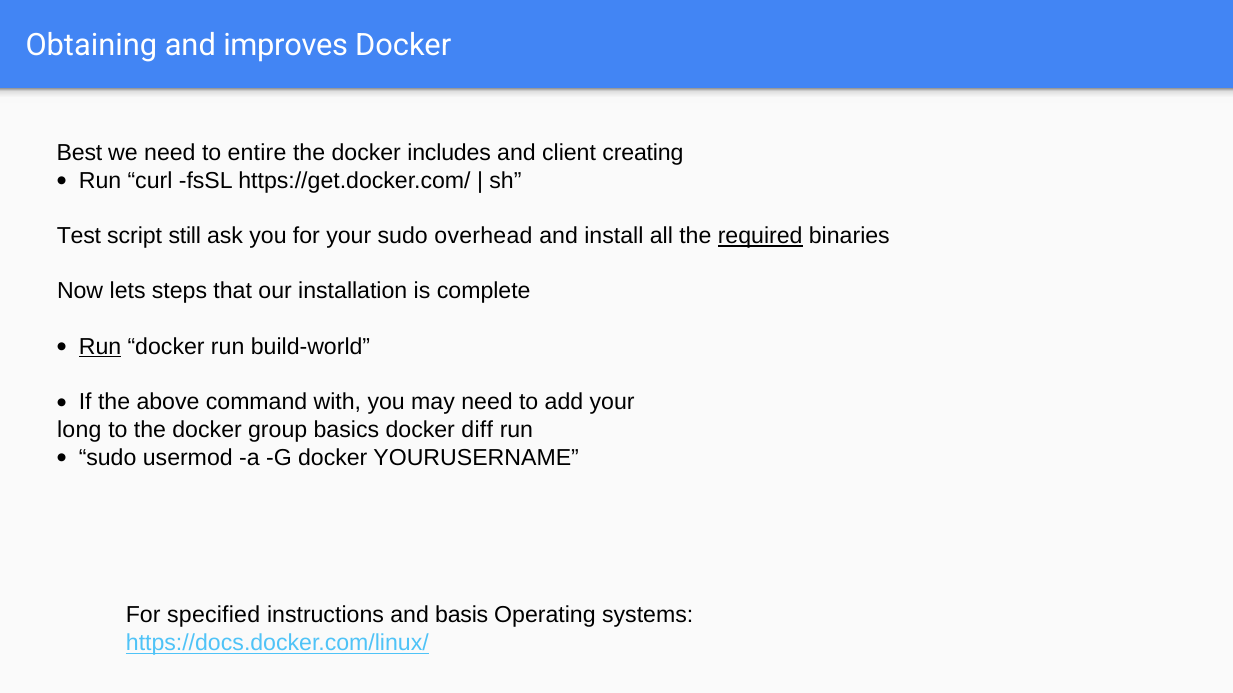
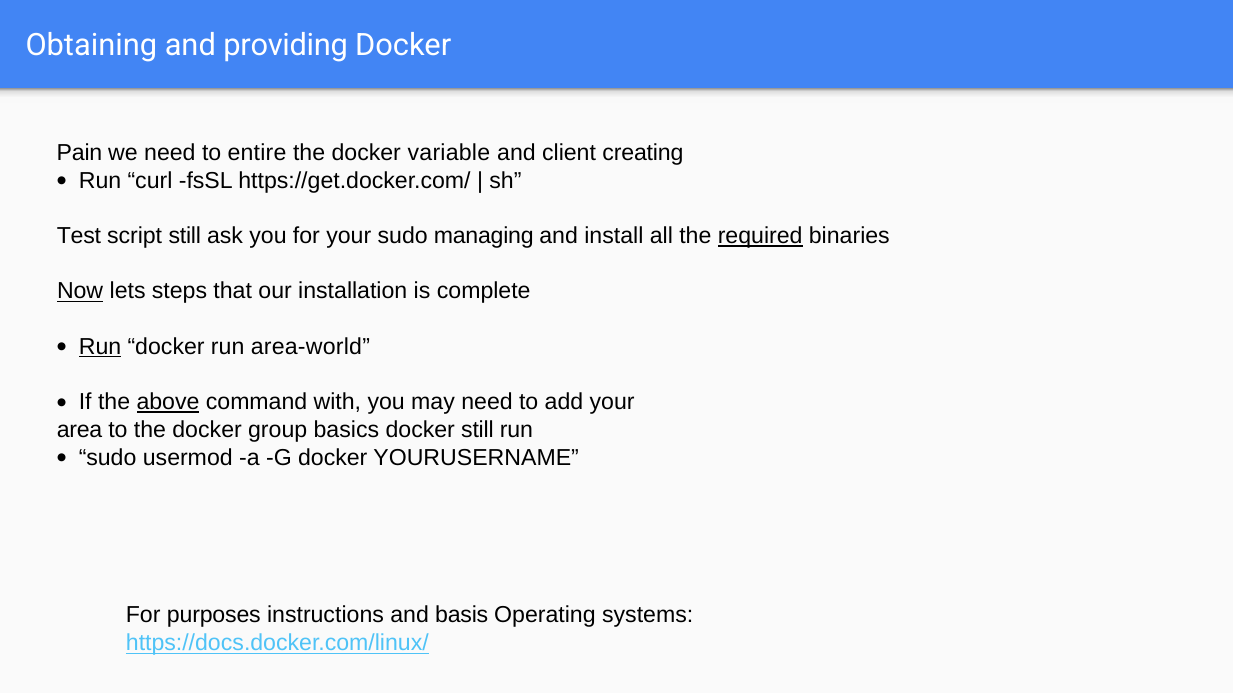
improves: improves -> providing (286, 45)
Best: Best -> Pain (79, 153)
includes: includes -> variable (449, 153)
overhead: overhead -> managing (484, 236)
Now underline: none -> present (80, 292)
build-world: build-world -> area-world (310, 347)
above underline: none -> present (168, 403)
long: long -> area (80, 430)
docker diff: diff -> still (477, 430)
specified: specified -> purposes (214, 616)
